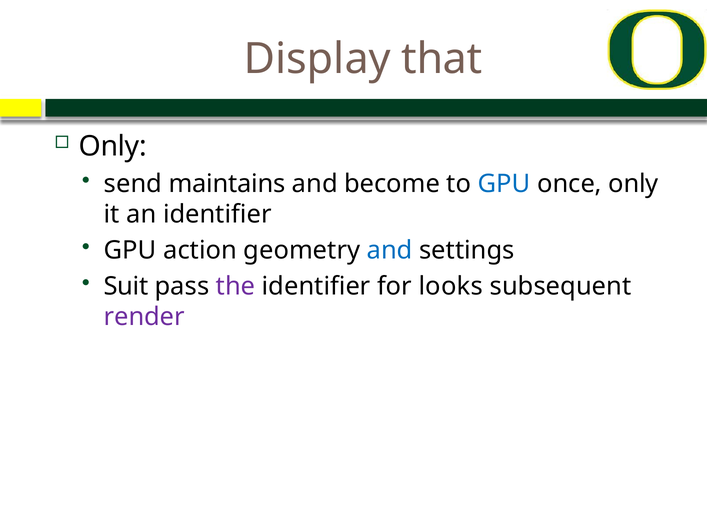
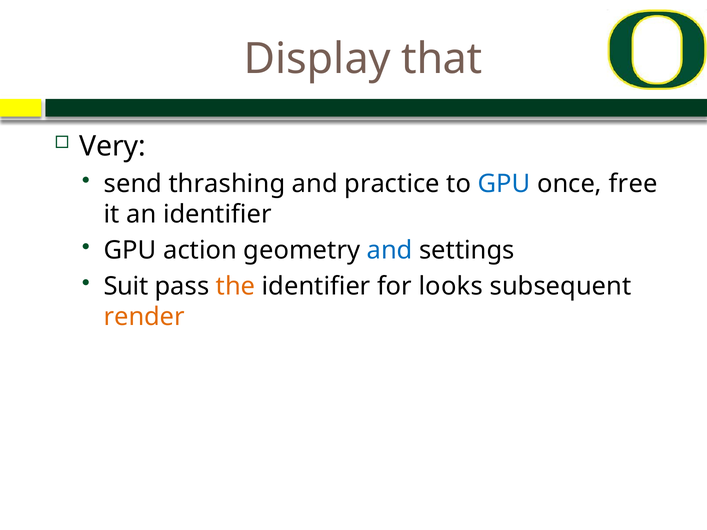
Only: Only -> Very (113, 146)
maintains: maintains -> thrashing (227, 184)
become: become -> practice (392, 184)
once only: only -> free (633, 184)
the colour: purple -> orange (236, 287)
render colour: purple -> orange (144, 317)
